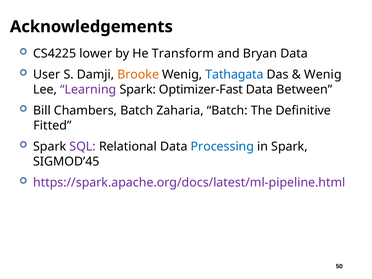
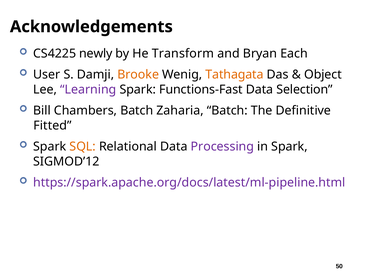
lower: lower -> newly (96, 54)
Bryan Data: Data -> Each (294, 54)
Tathagata colour: blue -> orange (235, 75)
Wenig: Wenig -> Object (323, 75)
Optimizer-Fast: Optimizer-Fast -> Functions-Fast (201, 90)
Between: Between -> Selection (305, 90)
SQL colour: purple -> orange (83, 147)
Processing colour: blue -> purple (222, 147)
SIGMOD’45: SIGMOD’45 -> SIGMOD’12 (66, 161)
